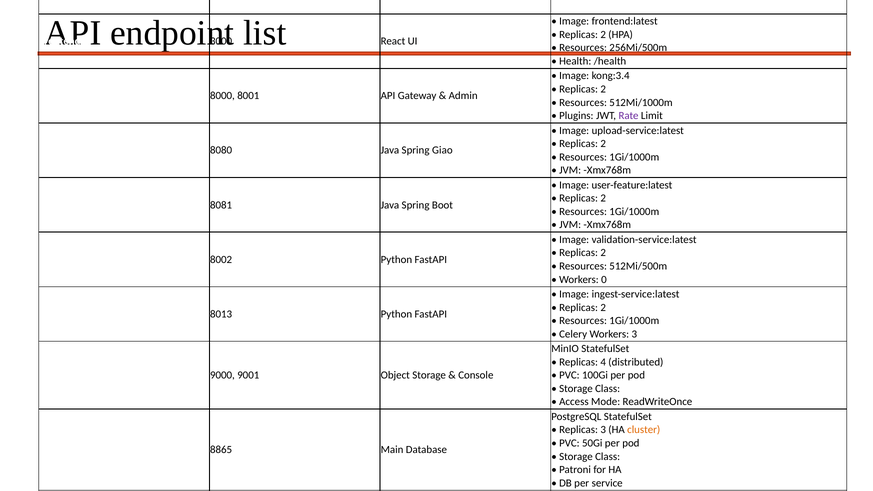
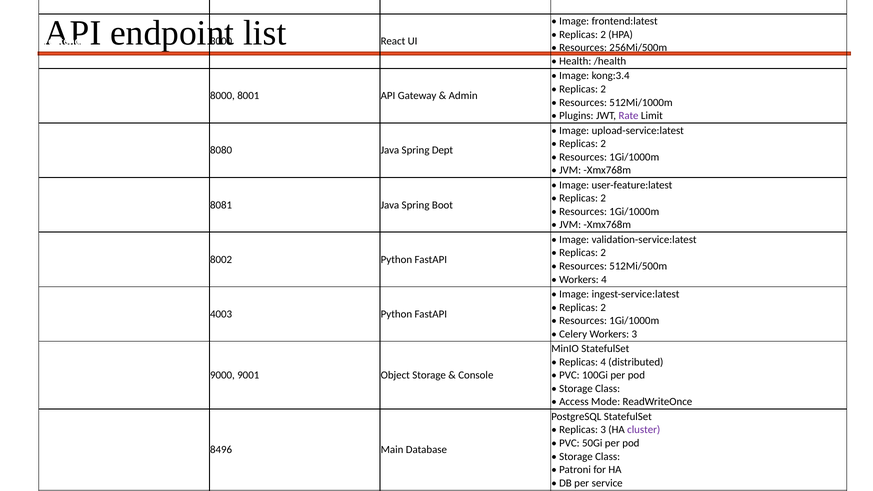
Giao: Giao -> Dept (442, 150)
Workers 0: 0 -> 4 (604, 279)
8013: 8013 -> 4003 (221, 314)
cluster colour: orange -> purple (644, 430)
8865: 8865 -> 8496 (221, 450)
